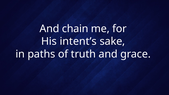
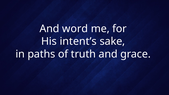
chain: chain -> word (75, 29)
